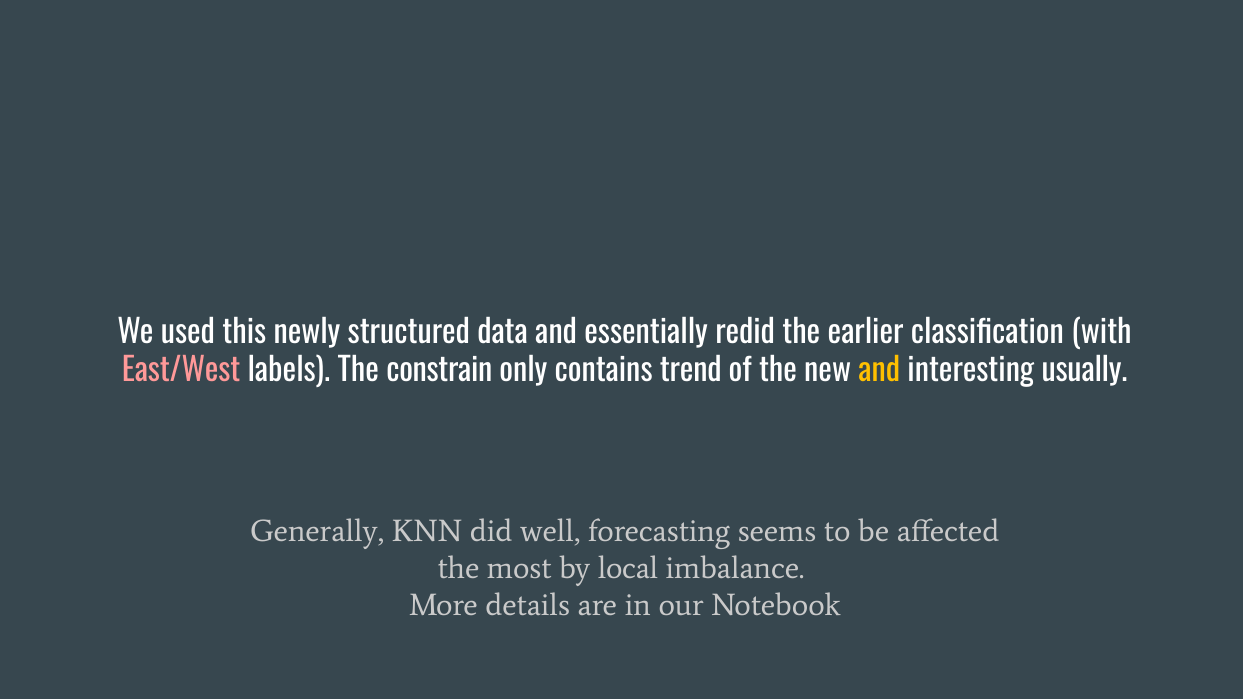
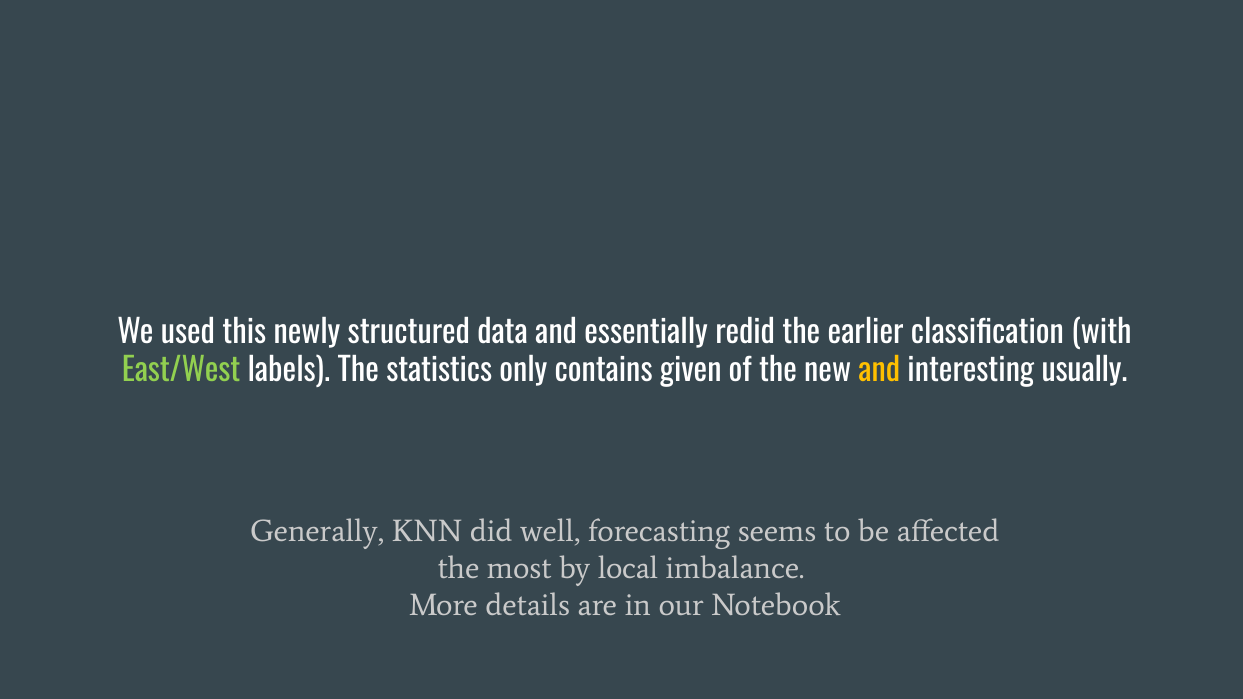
East/West colour: pink -> light green (181, 371)
constrain: constrain -> statistics (439, 371)
trend: trend -> given (691, 371)
